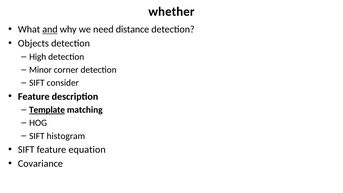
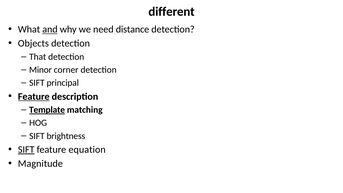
whether: whether -> different (172, 12)
High: High -> That (38, 57)
consider: consider -> principal (63, 83)
Feature underline: none -> present (34, 96)
histogram: histogram -> brightness (66, 136)
SIFT underline: none -> present (26, 150)
Covariance: Covariance -> Magnitude (40, 164)
